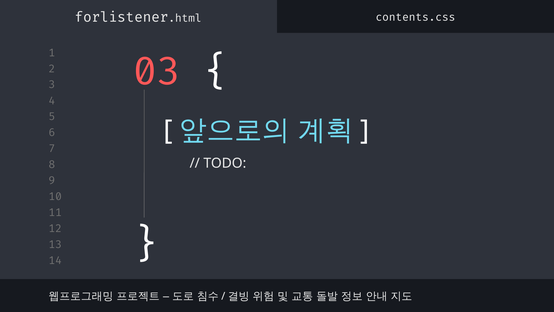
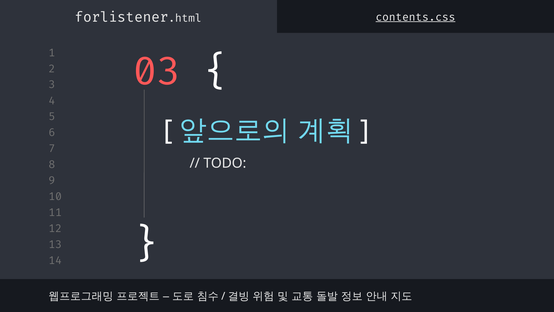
contents.css underline: none -> present (415, 17)
